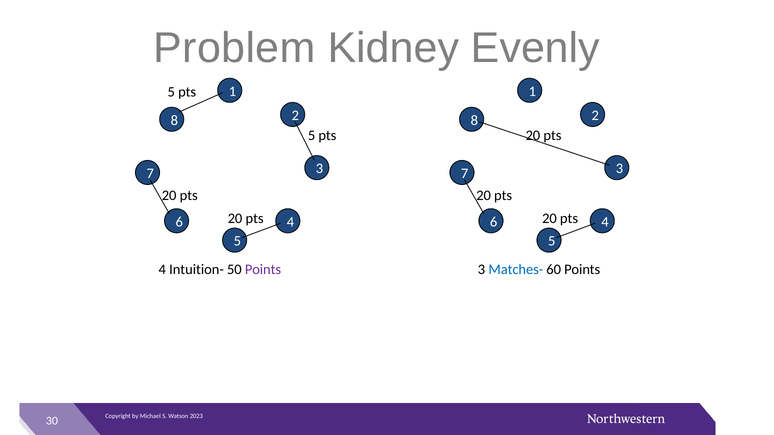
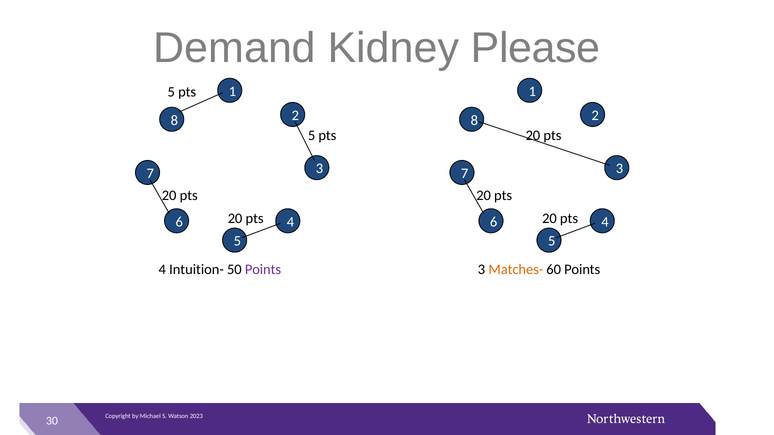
Problem: Problem -> Demand (235, 48)
Evenly: Evenly -> Please (536, 48)
Matches- colour: blue -> orange (516, 270)
